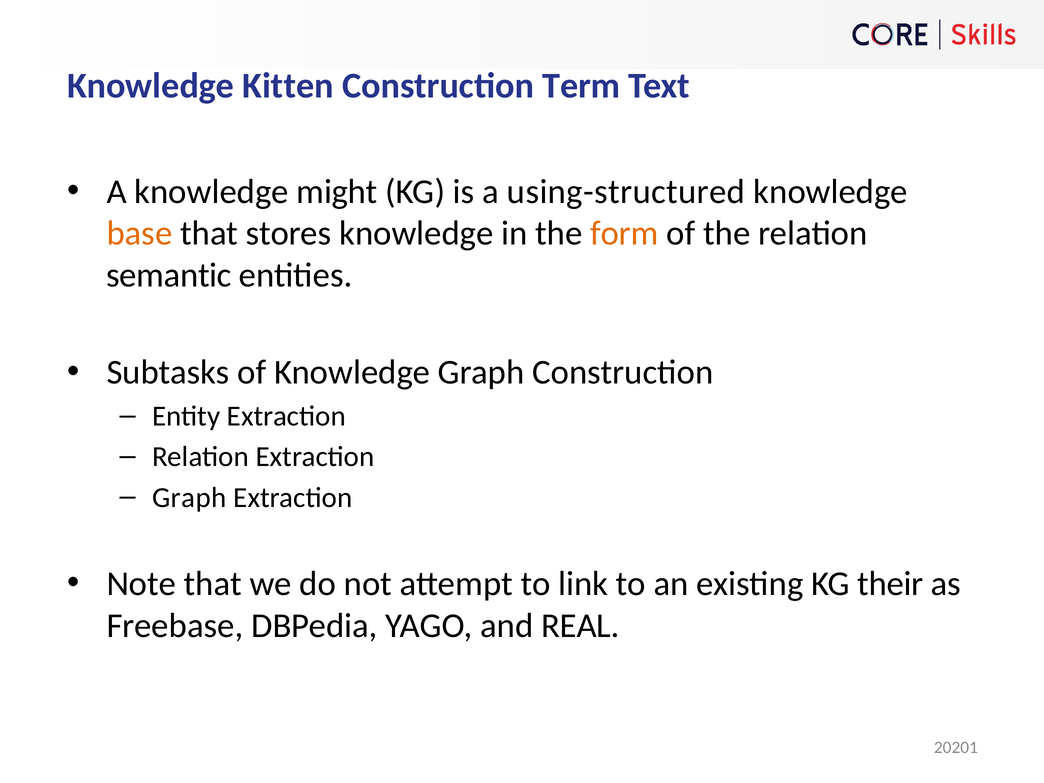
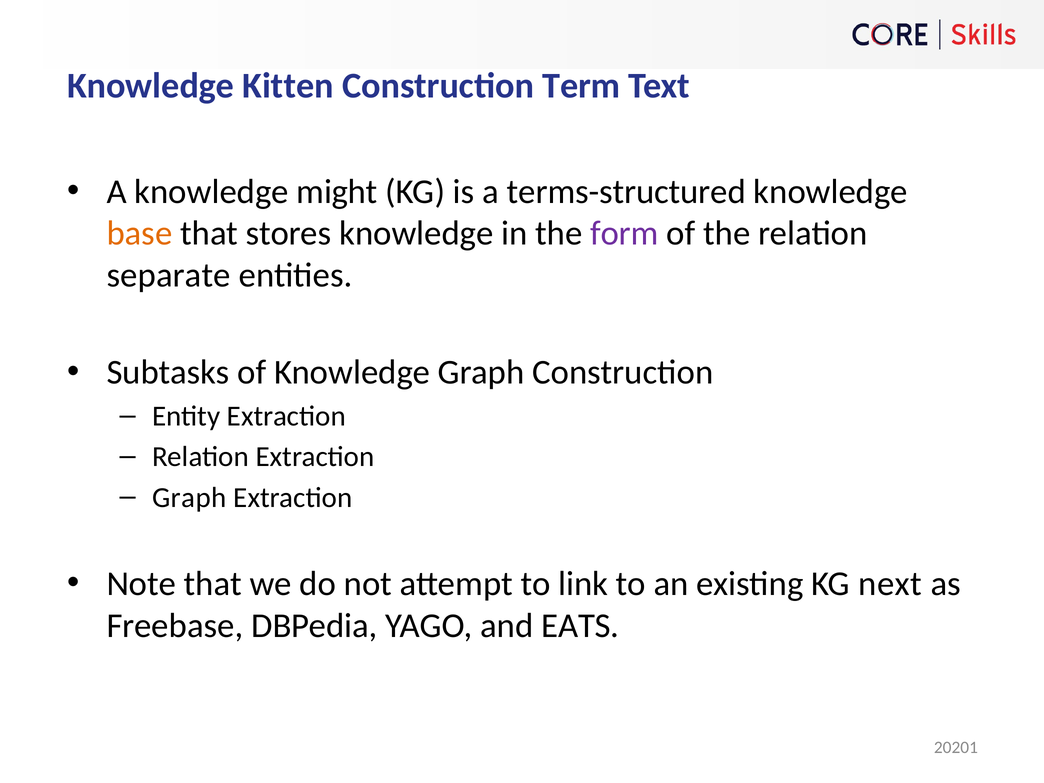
using-structured: using-structured -> terms-structured (626, 192)
form colour: orange -> purple (624, 233)
semantic: semantic -> separate (169, 275)
their: their -> next (890, 584)
REAL: REAL -> EATS (580, 626)
